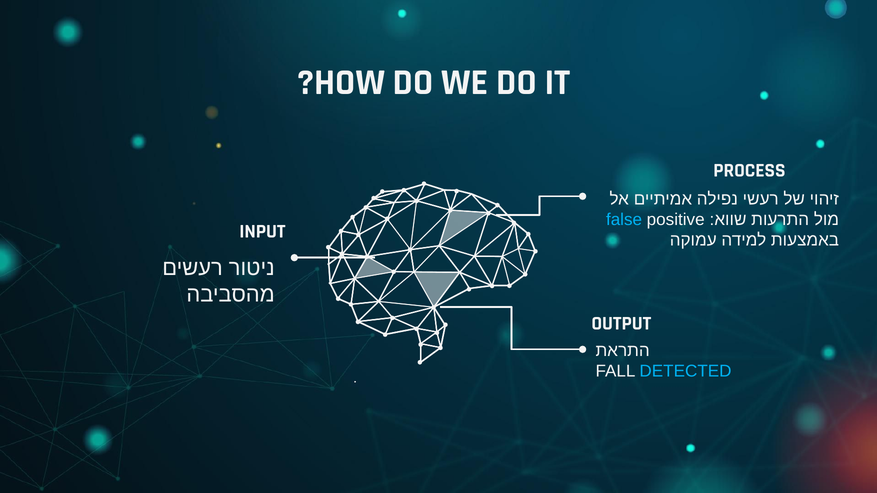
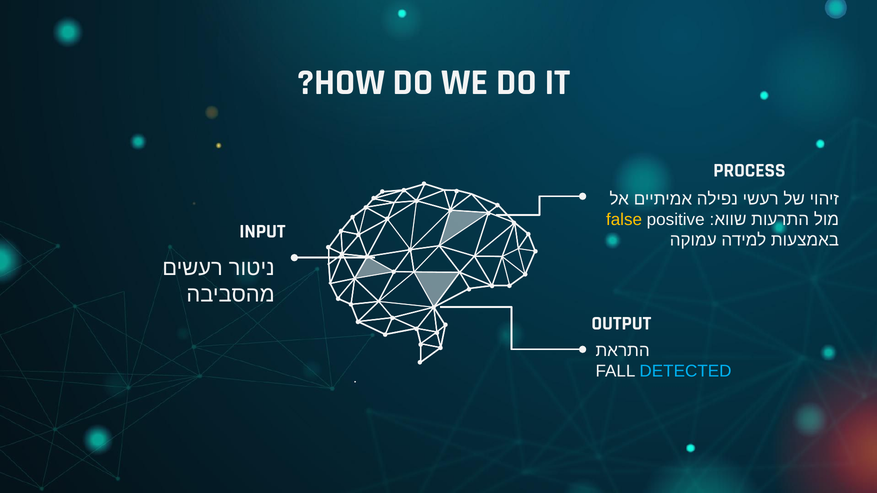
false colour: light blue -> yellow (624, 220)
